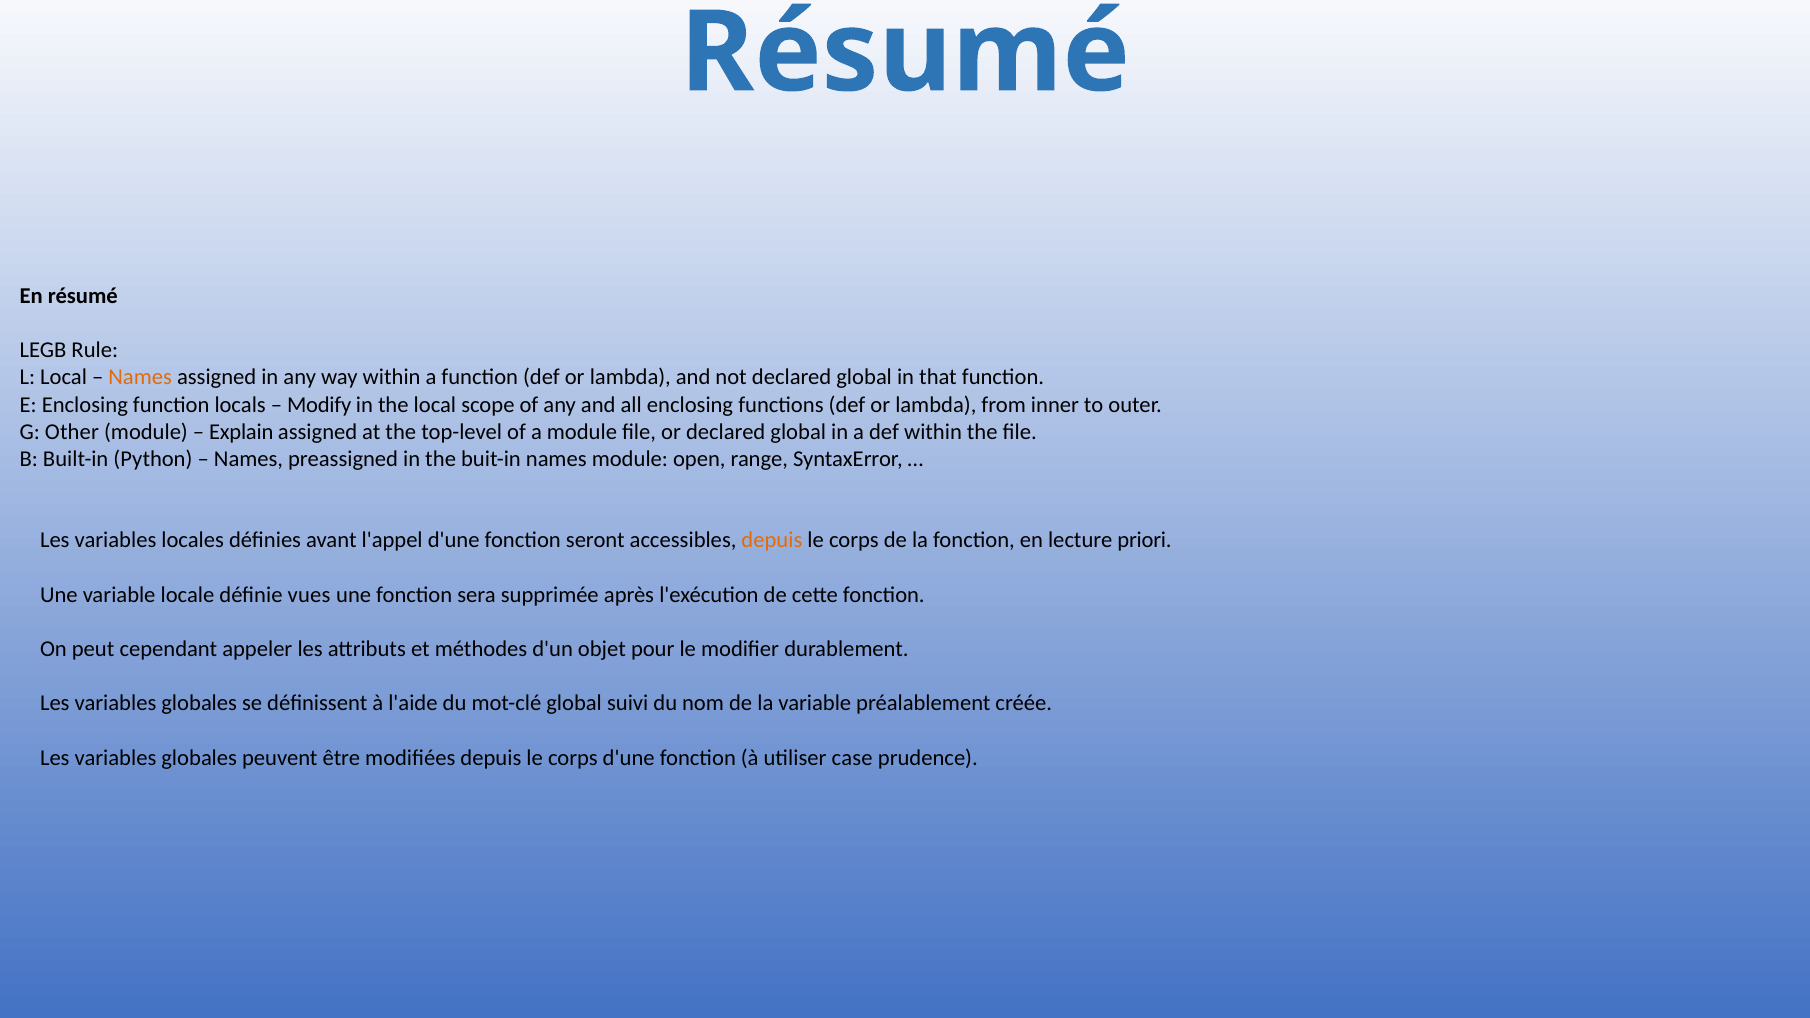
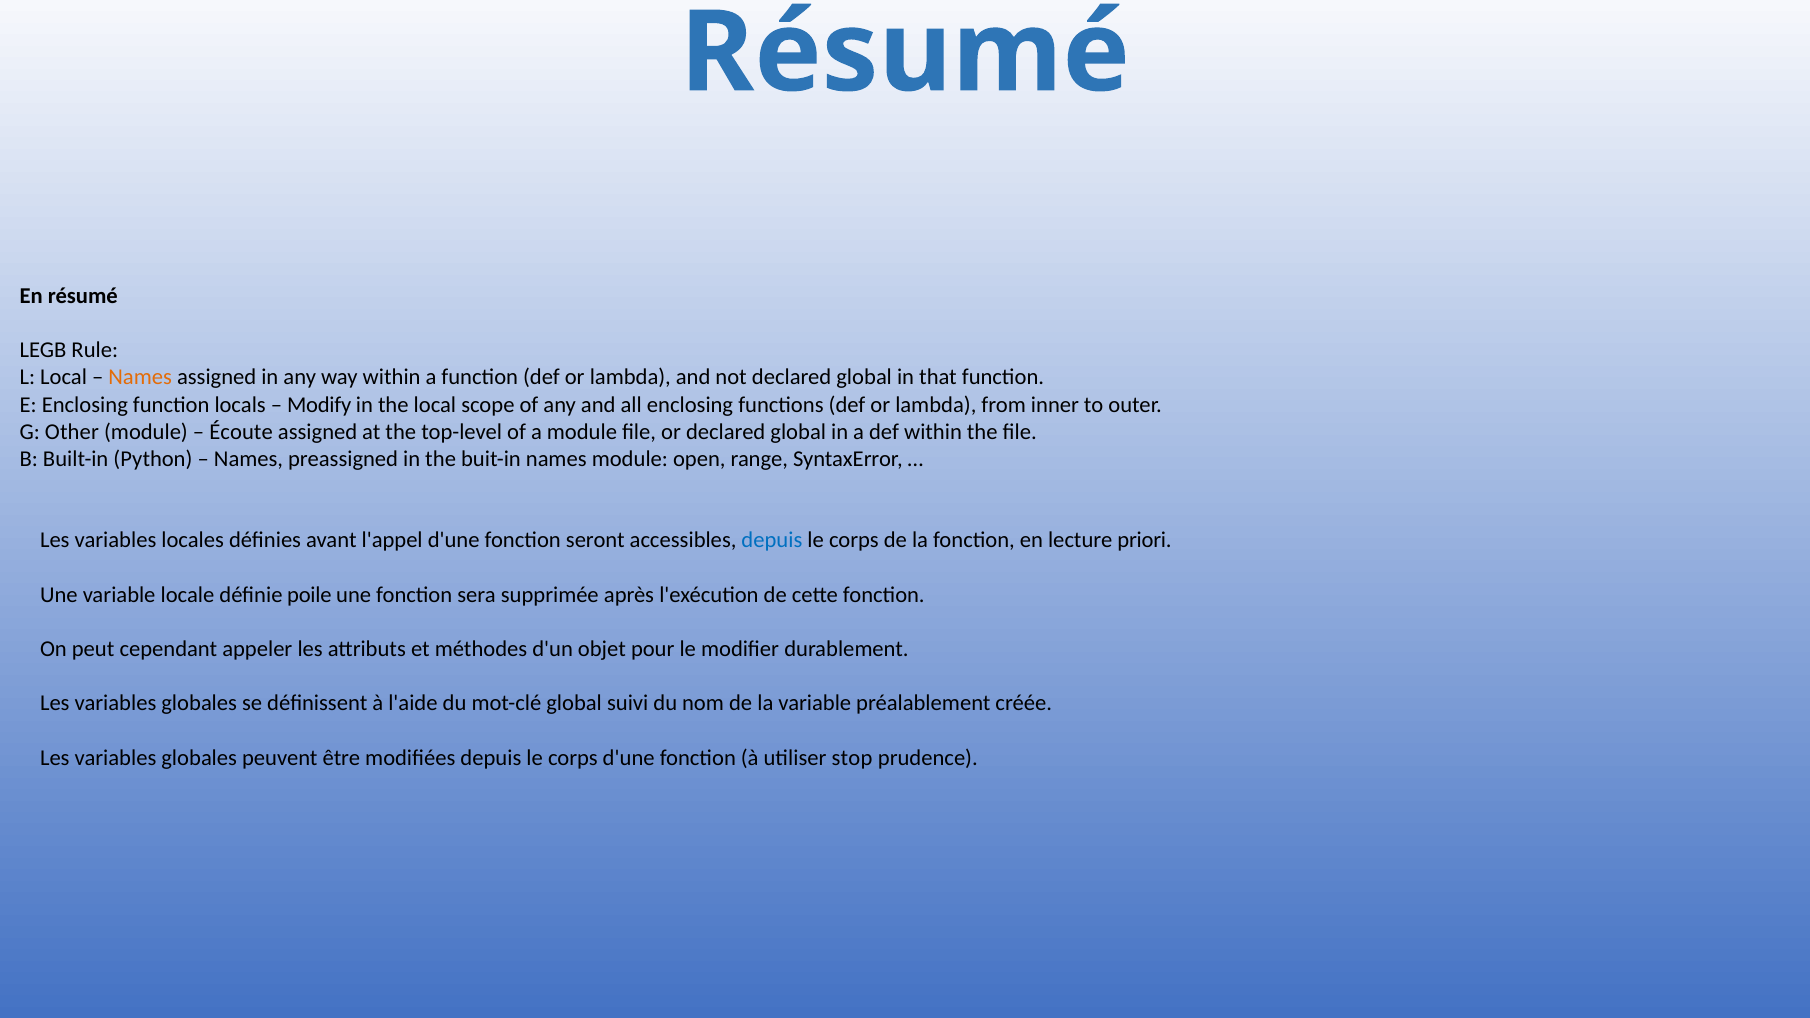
Explain: Explain -> Écoute (241, 432)
depuis colour: orange -> blue (772, 540)
vues: vues -> poile (309, 595)
case: case -> stop (852, 758)
